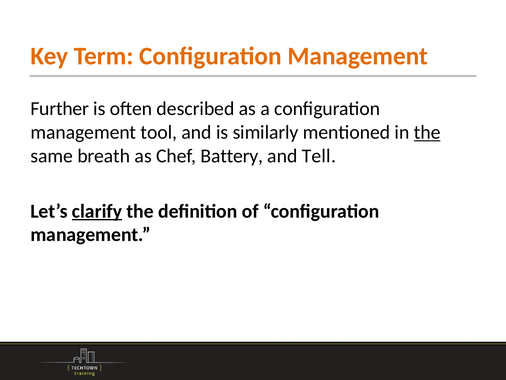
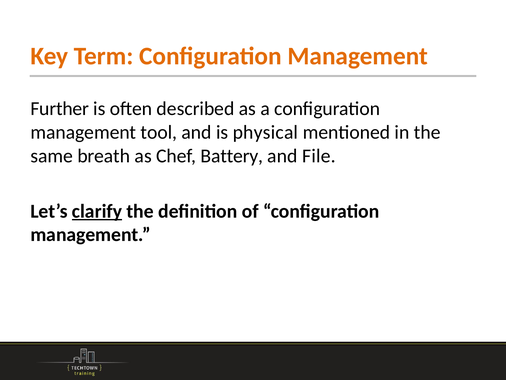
similarly: similarly -> physical (265, 132)
the underline: present -> none (427, 132)
Tell: Tell -> File (319, 156)
